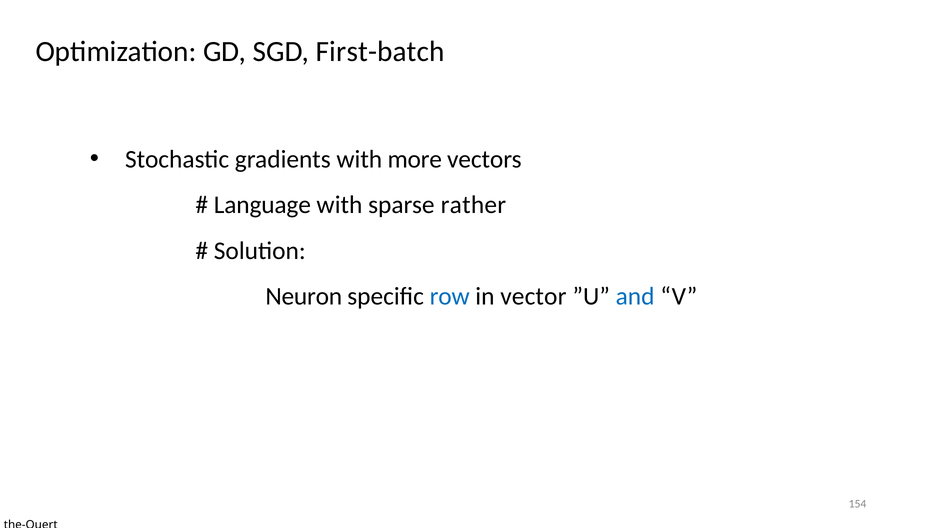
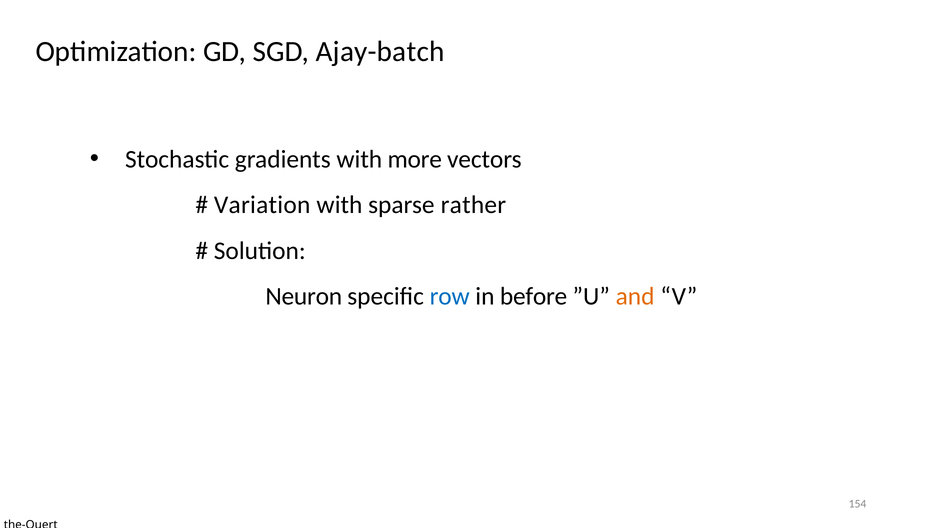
First-batch: First-batch -> Ajay-batch (380, 51)
Language: Language -> Variation (262, 205)
vector: vector -> before (534, 296)
and colour: blue -> orange (635, 296)
